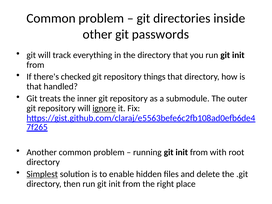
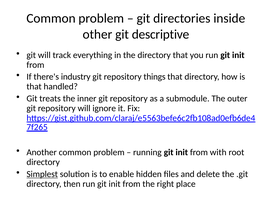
passwords: passwords -> descriptive (161, 34)
checked: checked -> industry (76, 77)
ignore underline: present -> none (104, 108)
